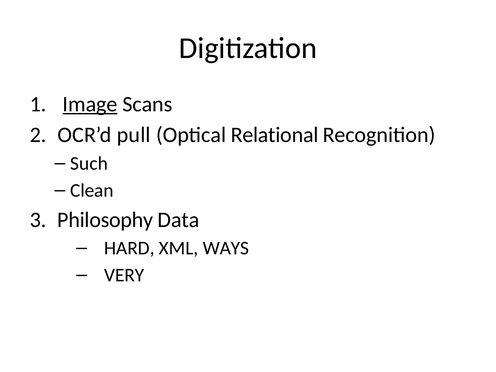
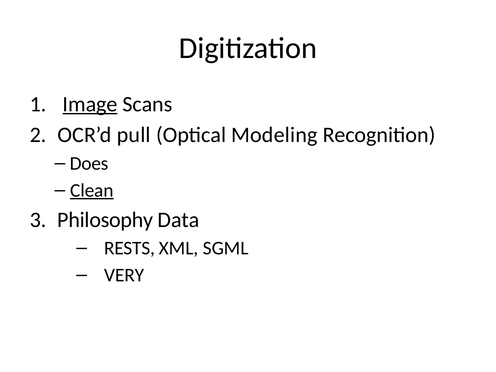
Relational: Relational -> Modeling (274, 135)
Such: Such -> Does (89, 163)
Clean underline: none -> present (92, 190)
HARD: HARD -> RESTS (130, 248)
WAYS: WAYS -> SGML (226, 248)
